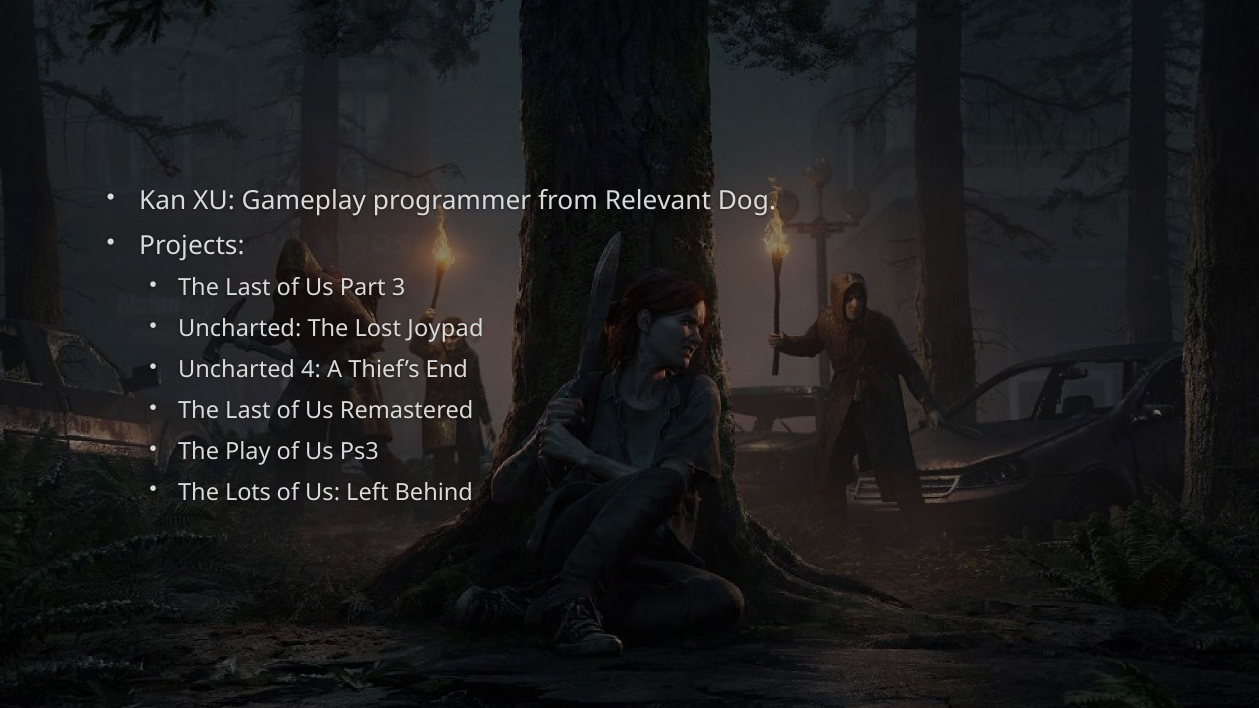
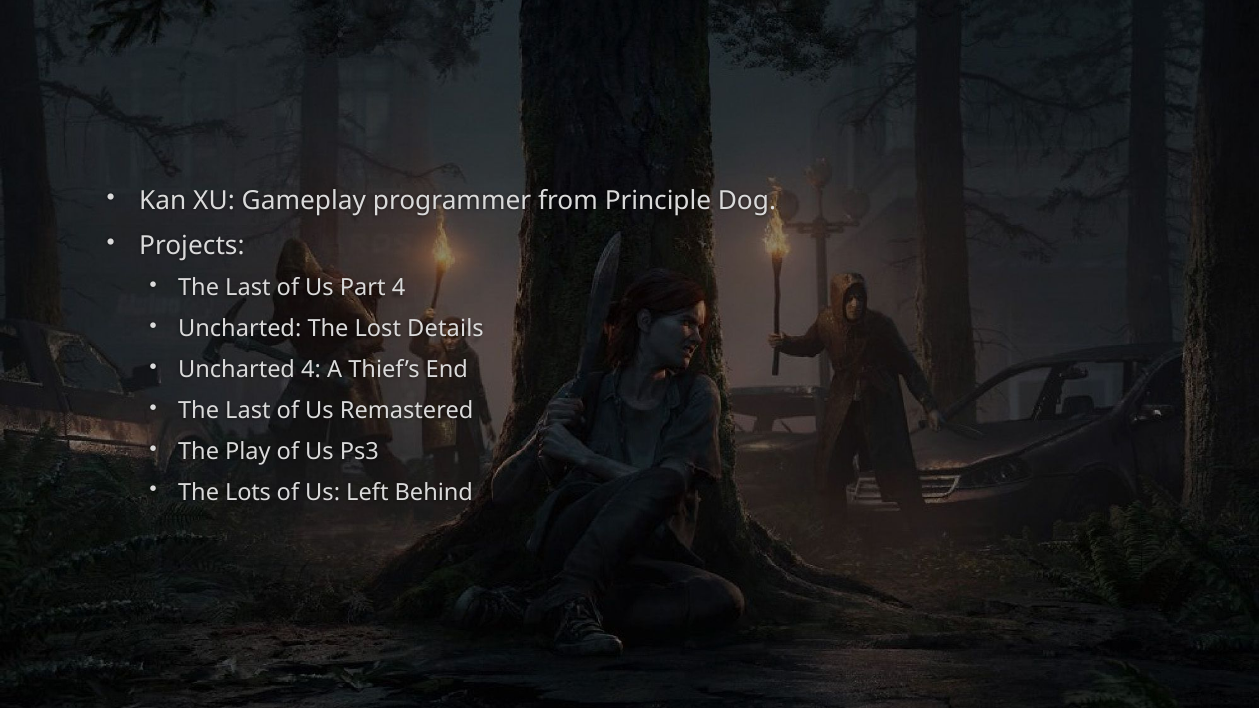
Relevant: Relevant -> Principle (658, 201)
Part 3: 3 -> 4 (399, 288)
Joypad: Joypad -> Details (446, 329)
